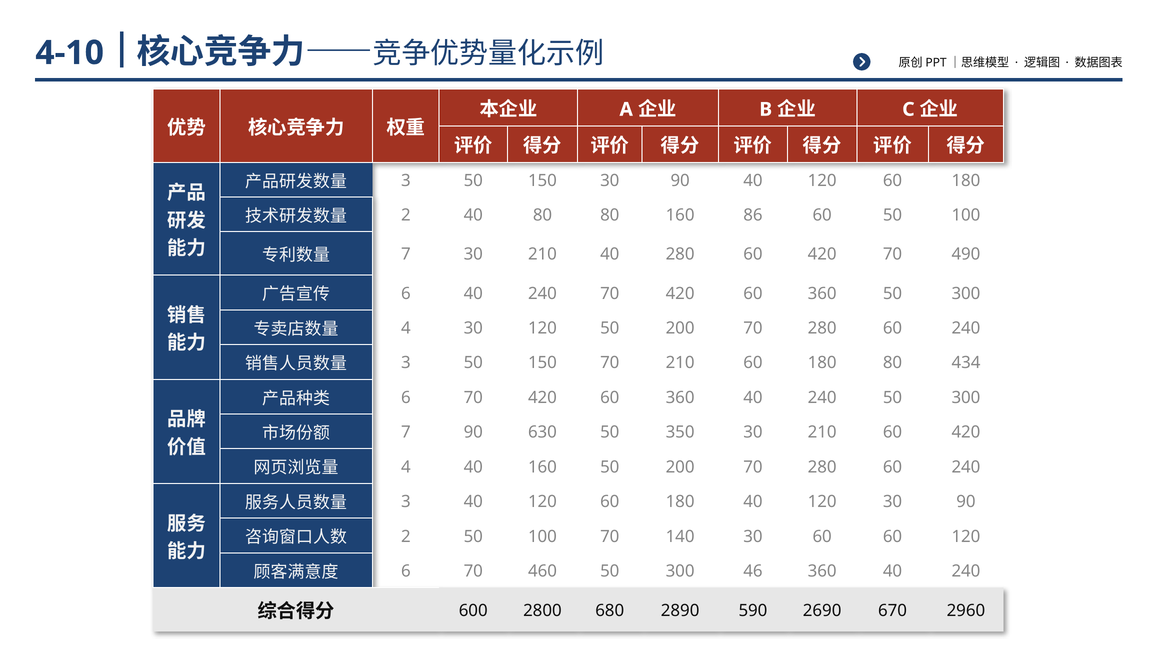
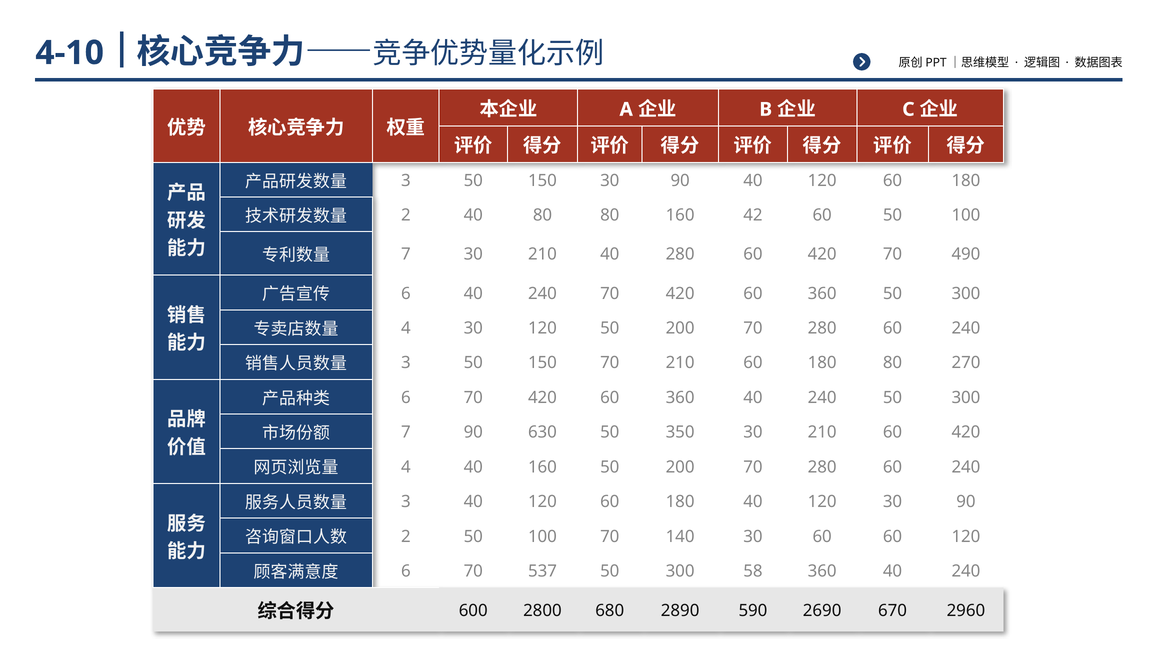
86: 86 -> 42 (753, 215)
434: 434 -> 270 (966, 363)
460: 460 -> 537 (542, 571)
46: 46 -> 58 (753, 571)
